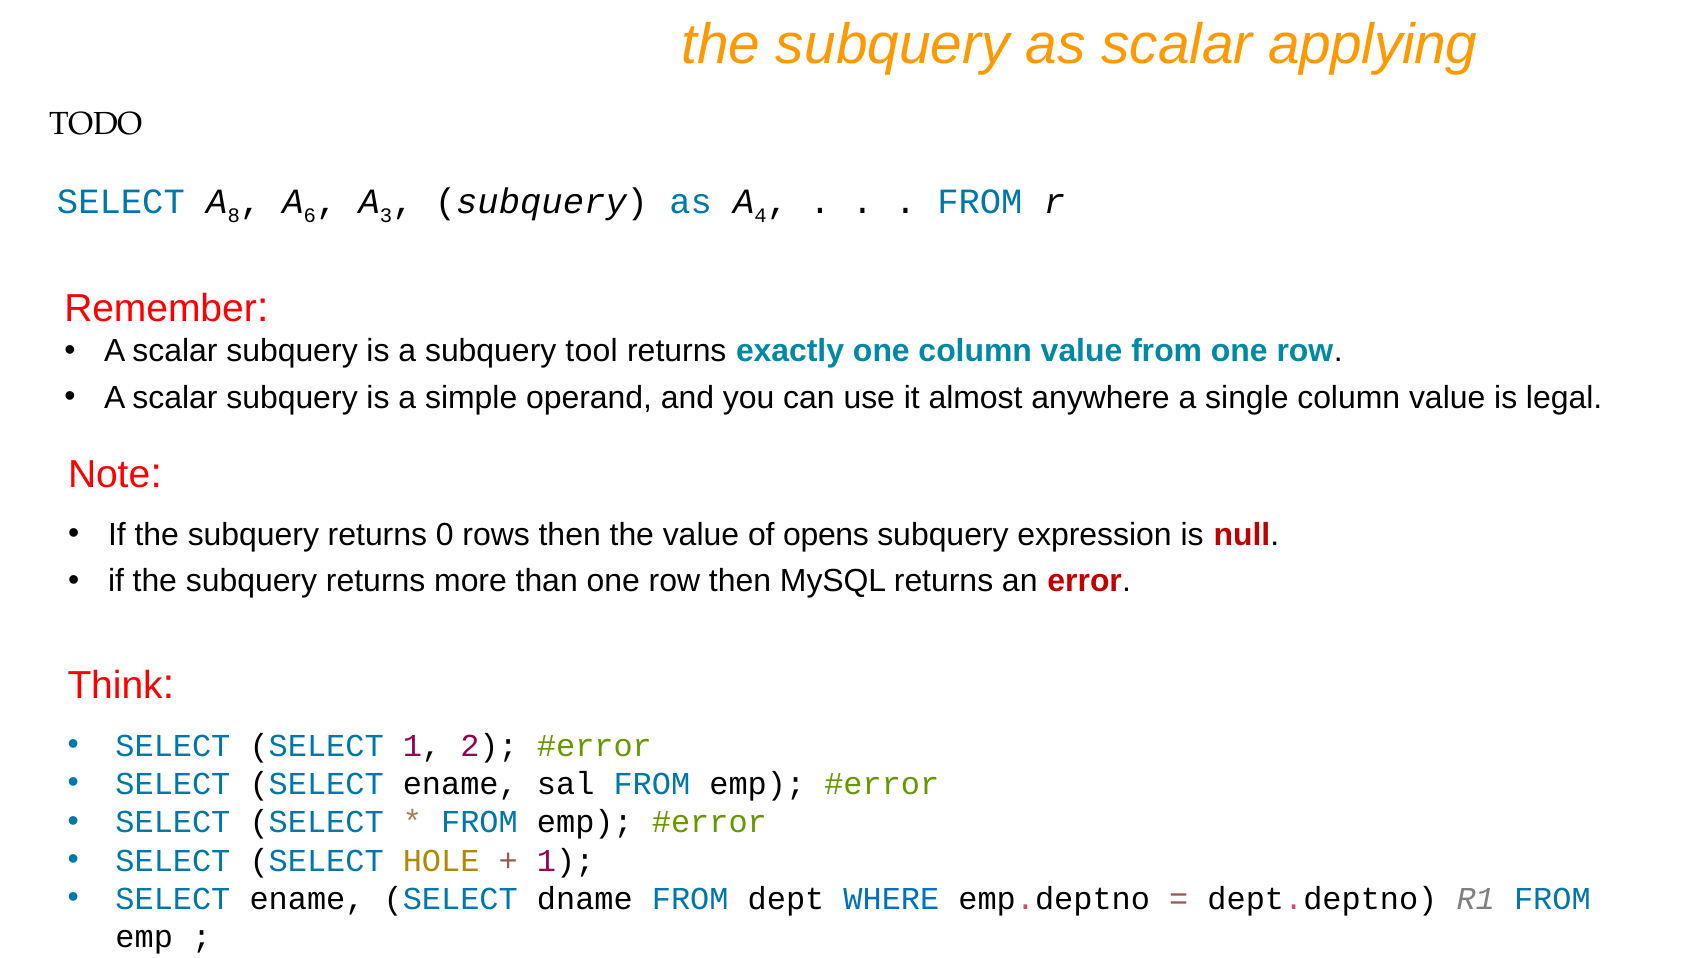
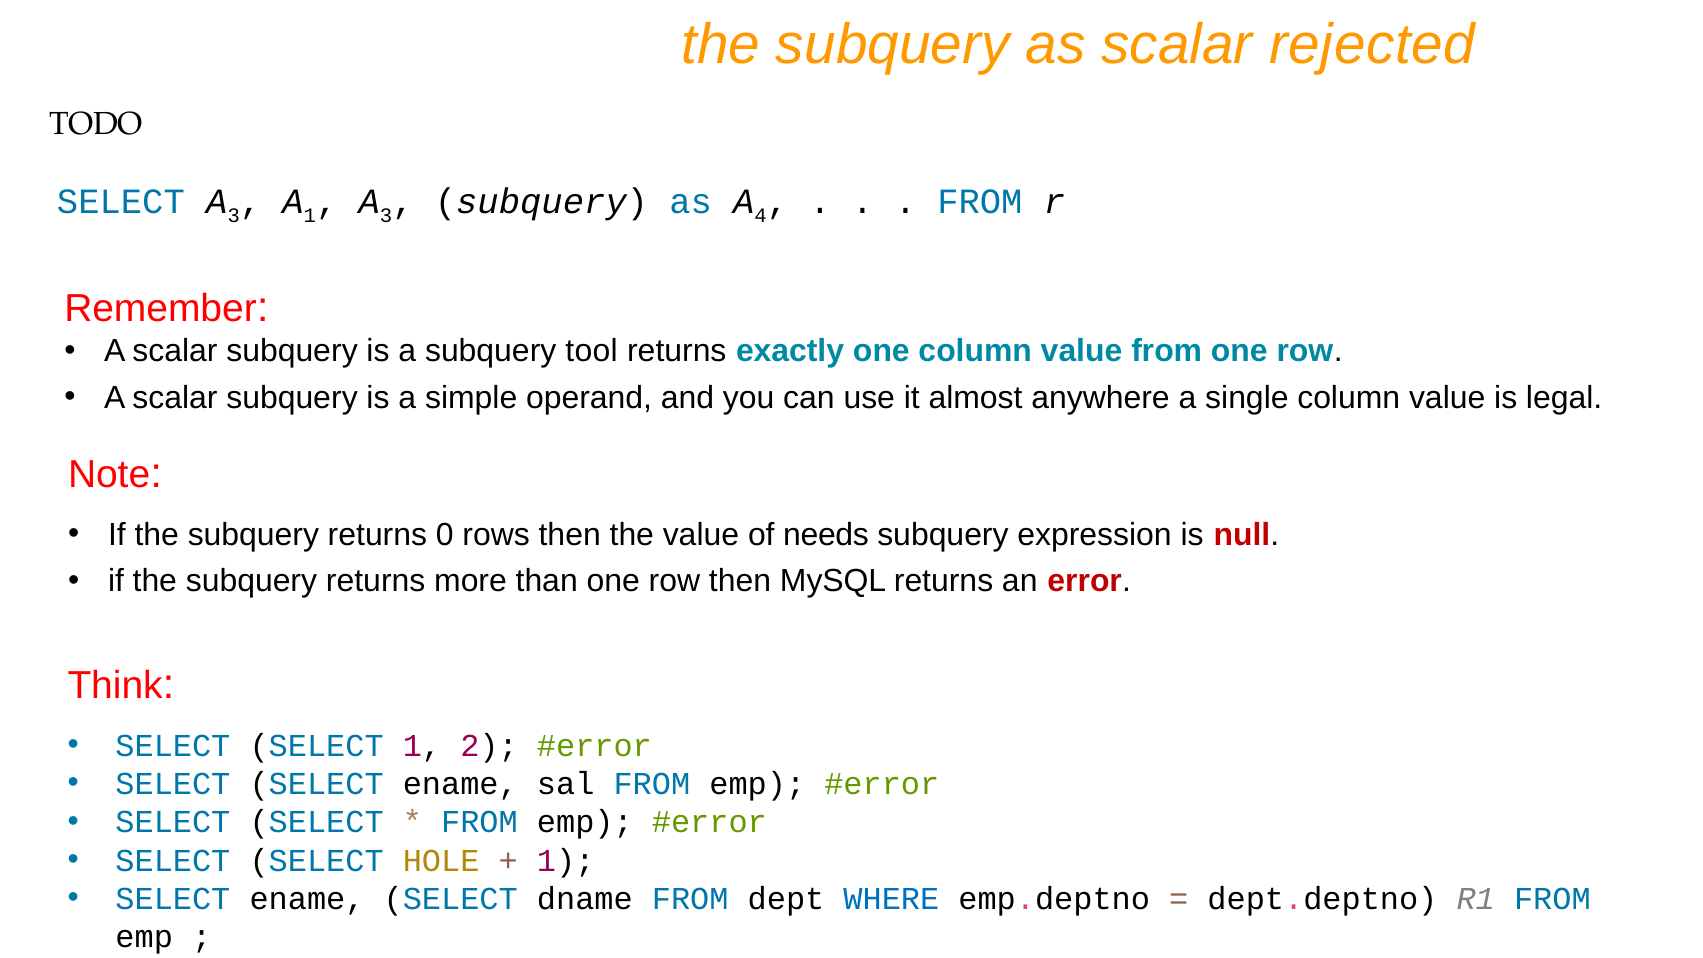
applying: applying -> rejected (1372, 44)
SELECT A 8: 8 -> 3 (234, 216)
A 6: 6 -> 1 (310, 216)
opens: opens -> needs (826, 535)
